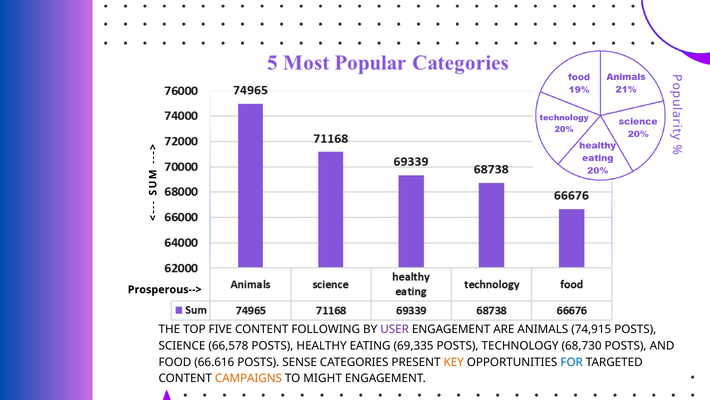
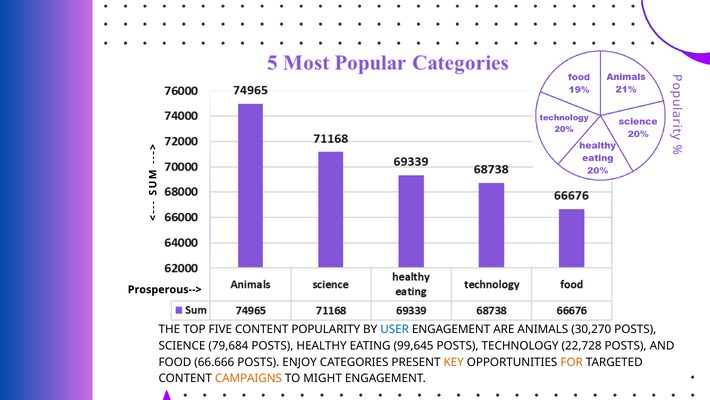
FOLLOWING: FOLLOWING -> POPULARITY (326, 329)
USER colour: purple -> blue (395, 329)
74,915: 74,915 -> 30,270 (591, 329)
66,578: 66,578 -> 79,684 (228, 345)
69,335: 69,335 -> 99,645 (414, 345)
68,730: 68,730 -> 22,728 (582, 345)
66.616: 66.616 -> 66.666 (214, 362)
SENSE: SENSE -> ENJOY (300, 362)
FOR colour: blue -> orange (572, 362)
